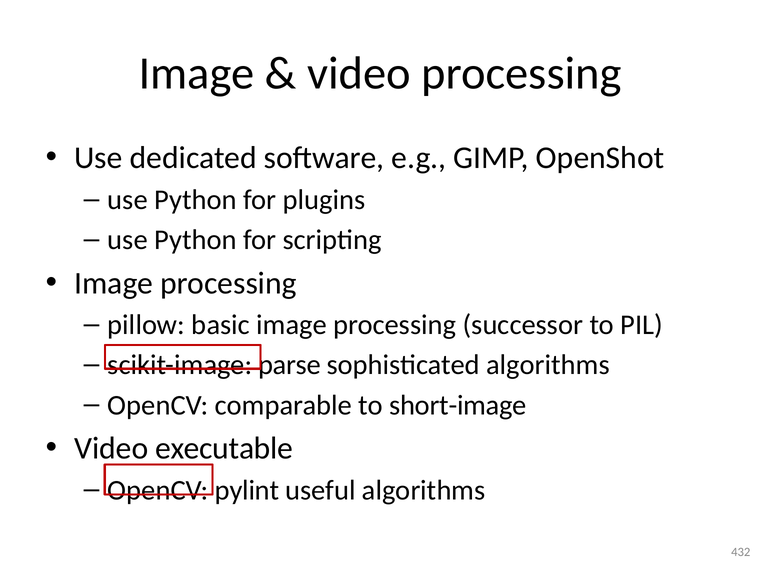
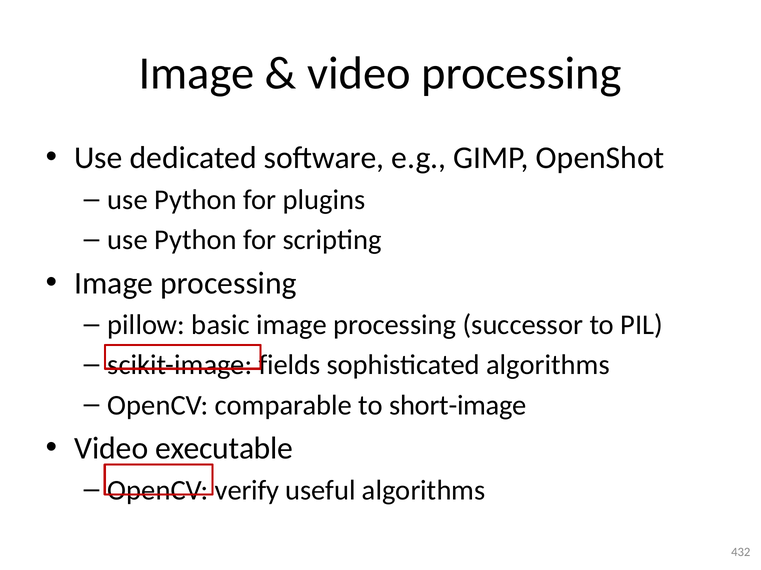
parse: parse -> fields (290, 366)
pylint: pylint -> verify (247, 491)
